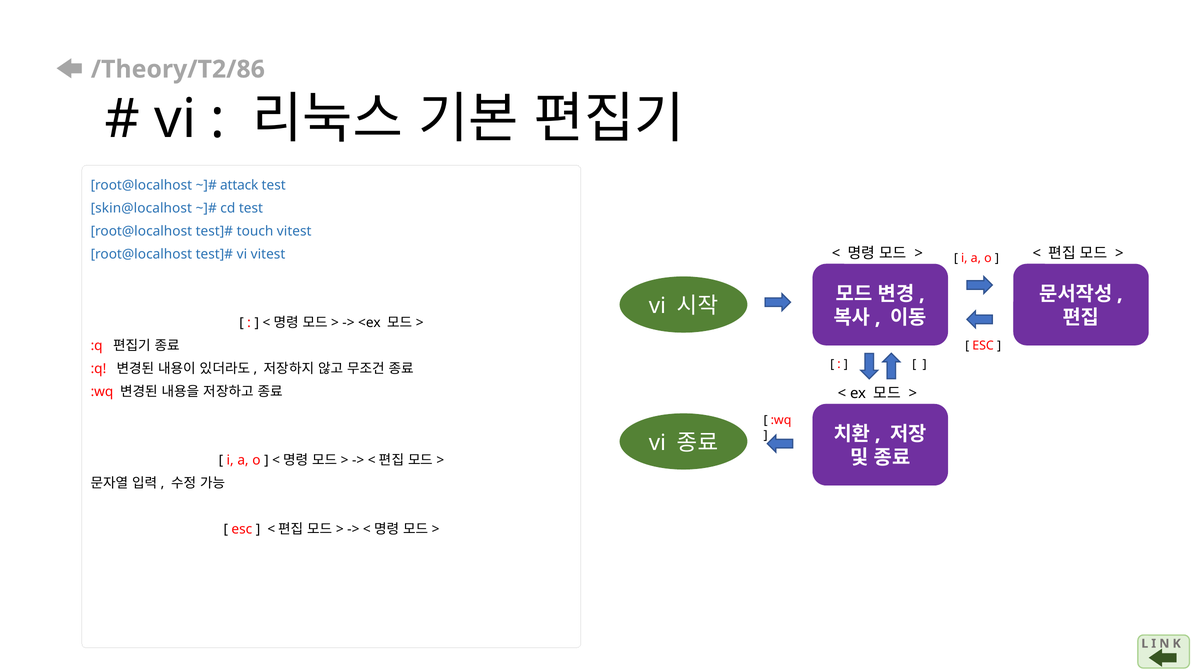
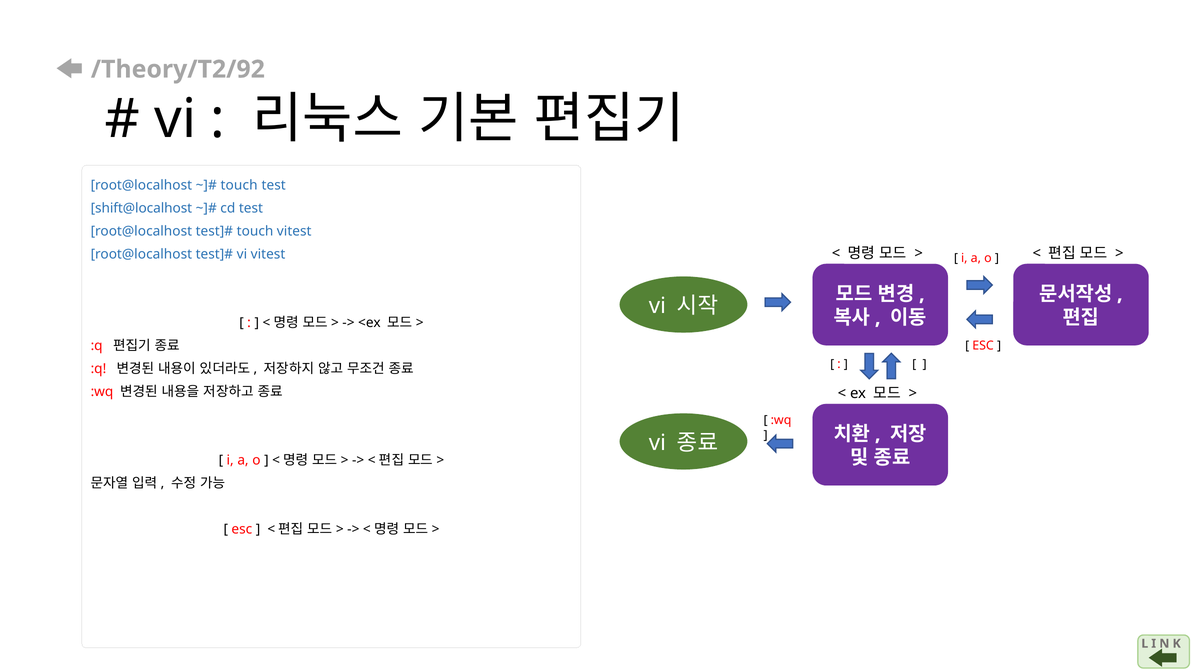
/Theory/T2/86: /Theory/T2/86 -> /Theory/T2/92 (178, 69)
attack: attack -> touch (239, 185)
skin@localhost: skin@localhost -> shift@localhost (141, 208)
